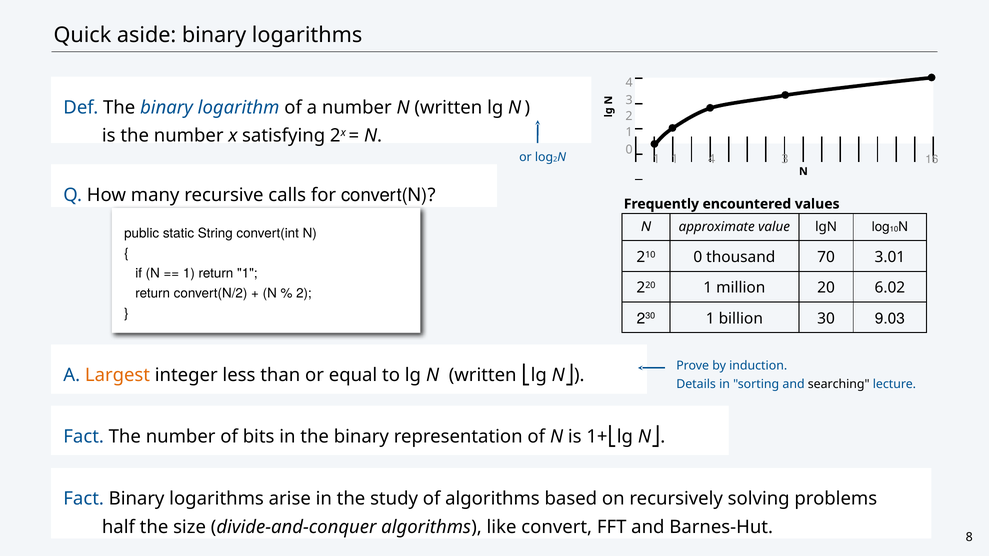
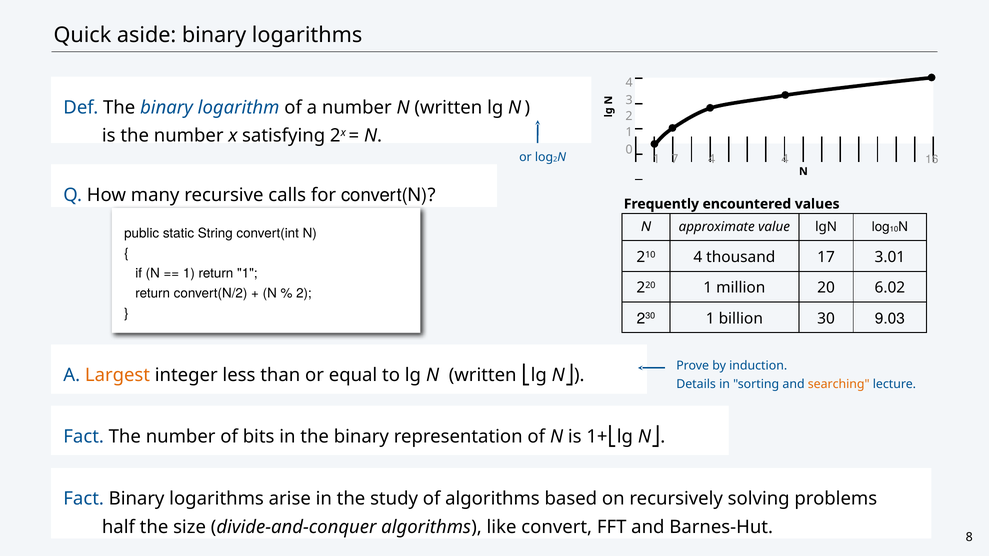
1 1: 1 -> 7 (675, 159)
4 3: 3 -> 4 (785, 159)
210 0: 0 -> 4 (698, 257)
70: 70 -> 17 (826, 257)
searching colour: black -> orange (839, 384)
